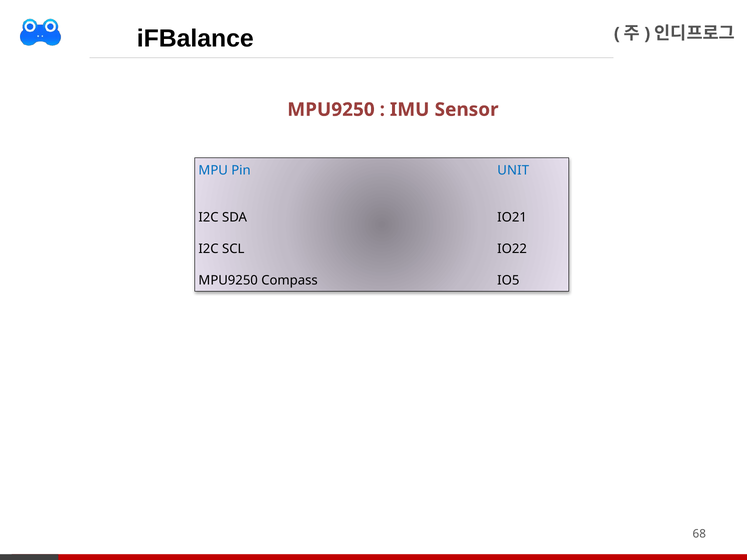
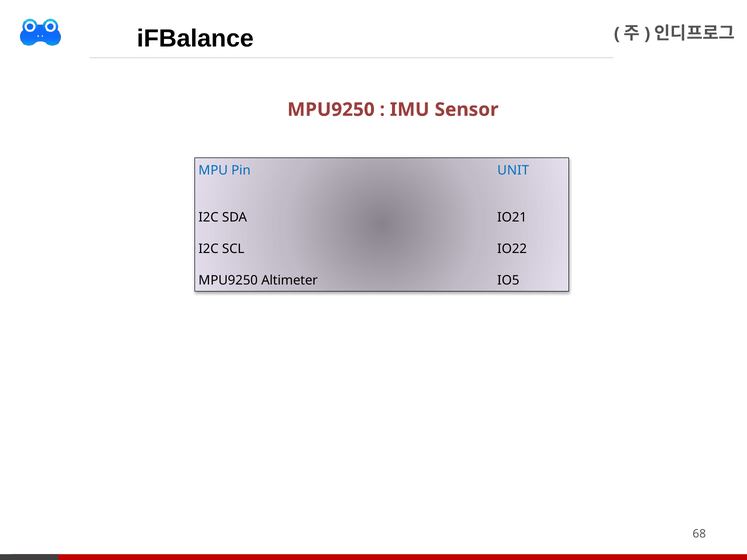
Compass: Compass -> Altimeter (290, 281)
